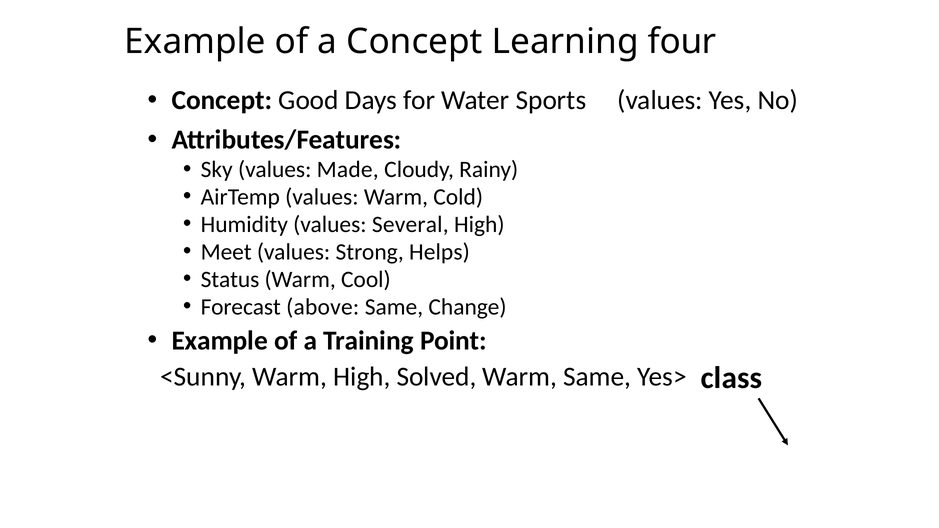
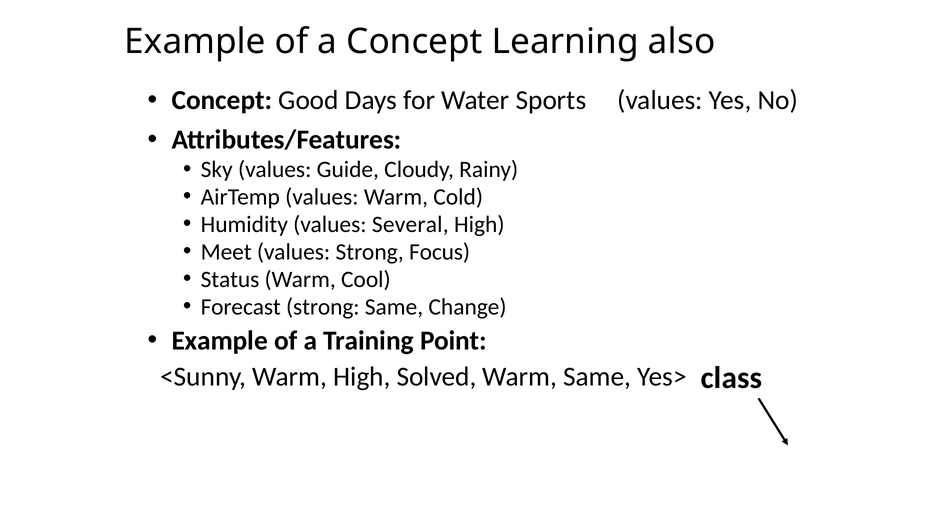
four: four -> also (682, 42)
Made: Made -> Guide (348, 170)
Helps: Helps -> Focus (440, 252)
Forecast above: above -> strong (323, 307)
